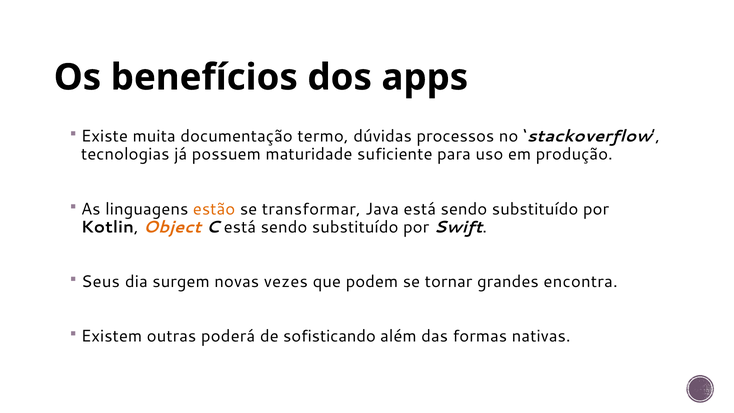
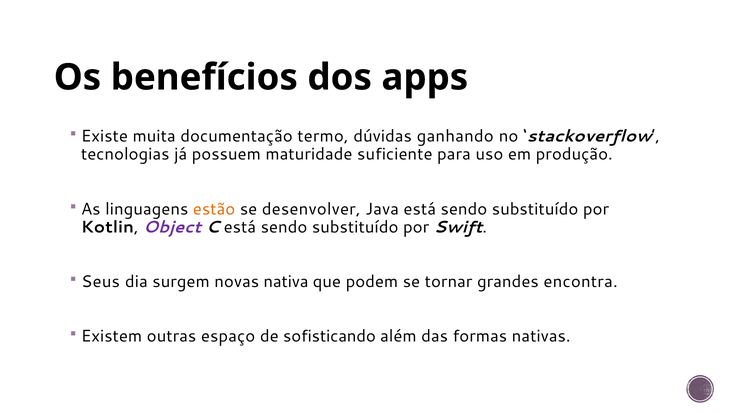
processos: processos -> ganhando (455, 136)
transformar: transformar -> desenvolver (311, 209)
Object colour: orange -> purple (172, 227)
vezes: vezes -> nativa (286, 282)
poderá: poderá -> espaço (228, 336)
